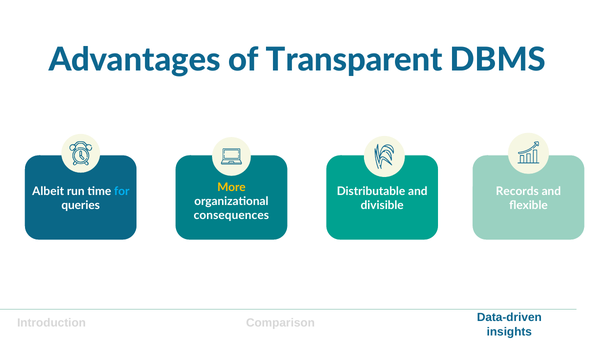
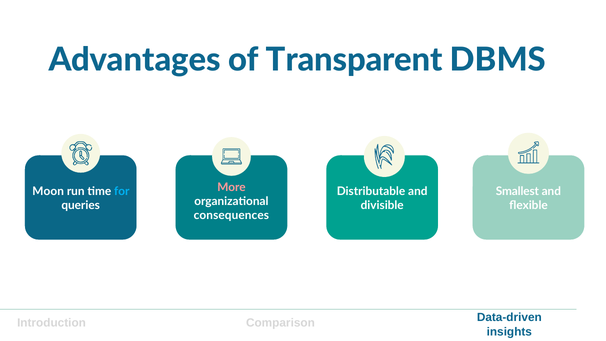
More colour: yellow -> pink (231, 187)
Albeit: Albeit -> Moon (48, 191)
Records: Records -> Smallest (517, 191)
